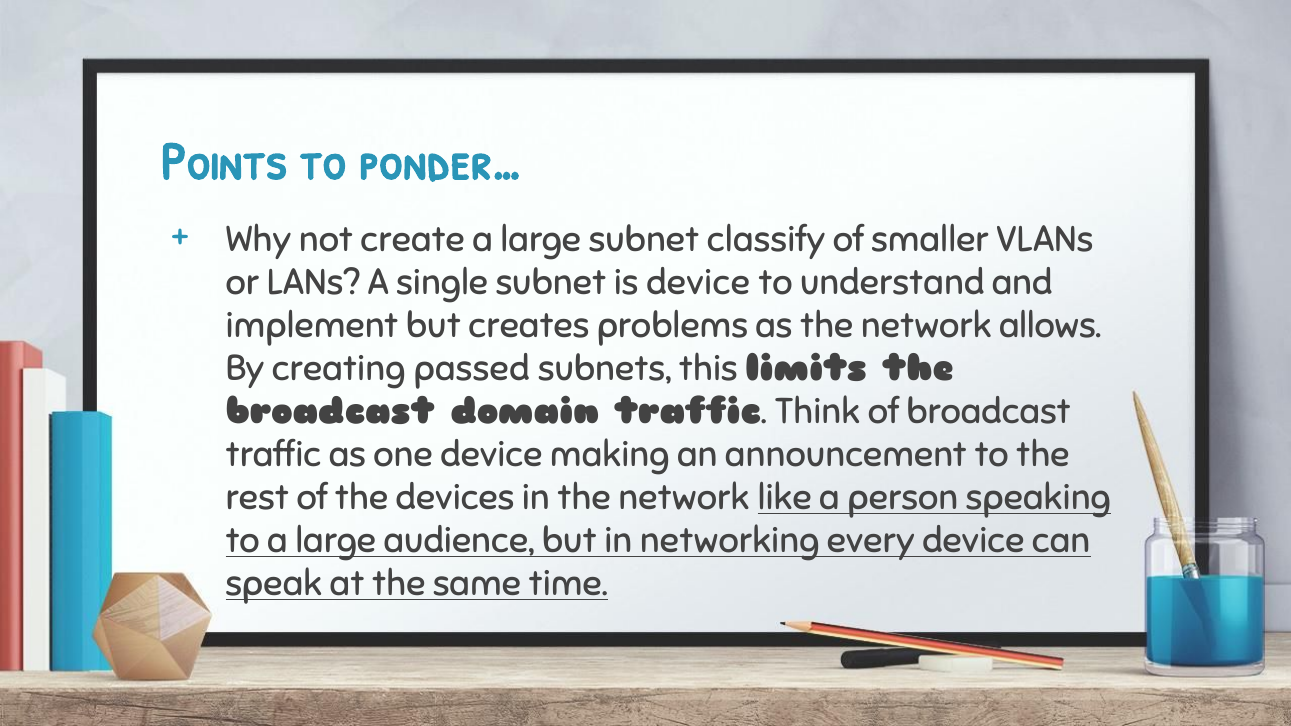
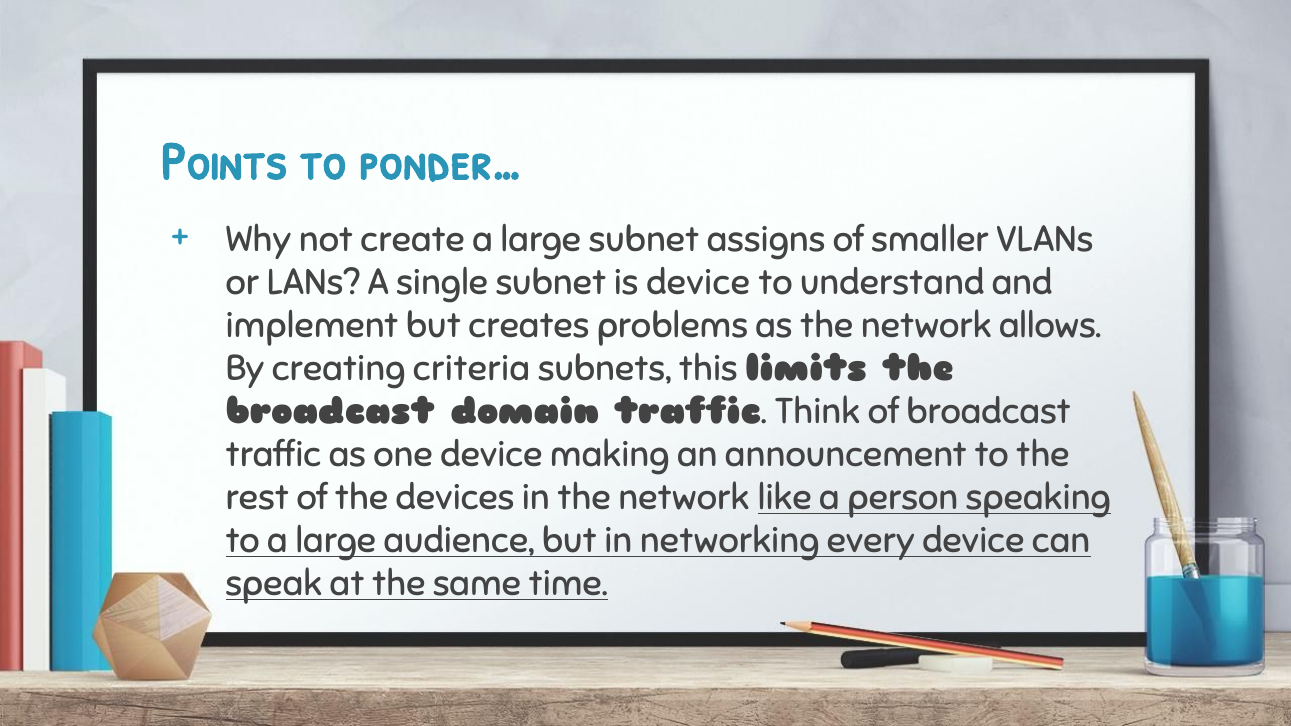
classify: classify -> assigns (766, 240)
passed: passed -> criteria (472, 369)
